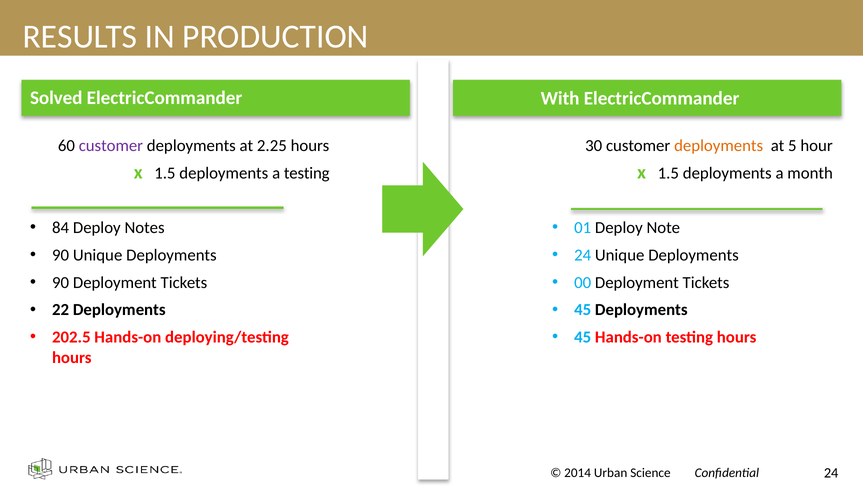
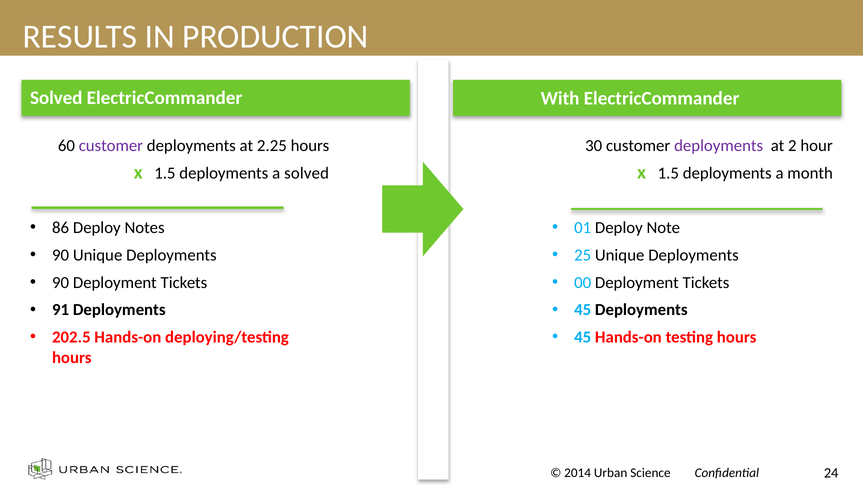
deployments colour: orange -> purple (719, 145)
5: 5 -> 2 (792, 145)
a testing: testing -> solved (307, 173)
84: 84 -> 86 (61, 228)
24: 24 -> 25 (583, 255)
22: 22 -> 91 (61, 310)
